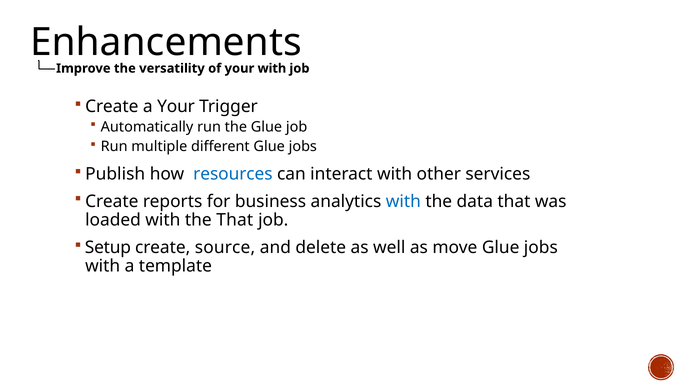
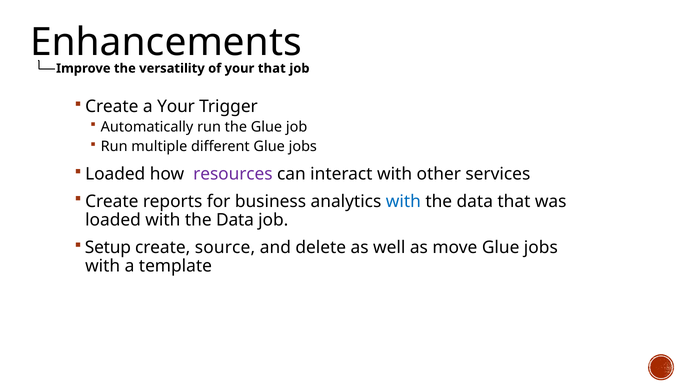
your with: with -> that (272, 68)
Publish: Publish -> Loaded (115, 174)
resources colour: blue -> purple (233, 174)
loaded with the That: That -> Data (235, 220)
